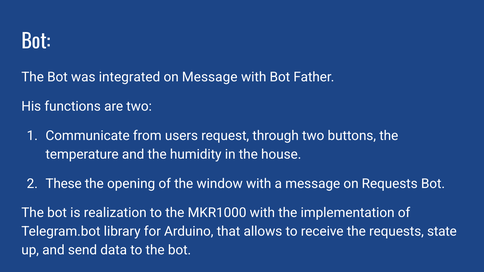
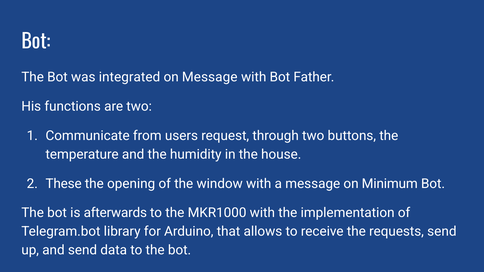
on Requests: Requests -> Minimum (390, 184)
realization: realization -> afterwards (115, 213)
requests state: state -> send (442, 232)
